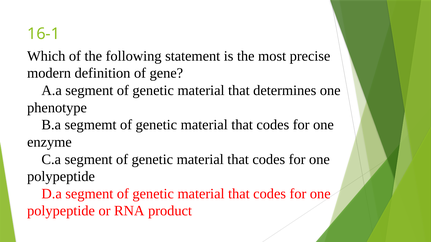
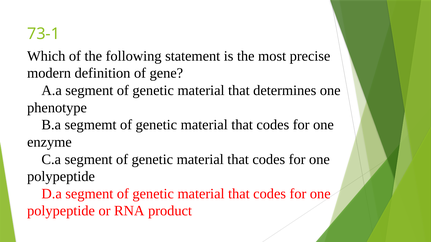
16-1: 16-1 -> 73-1 (44, 34)
